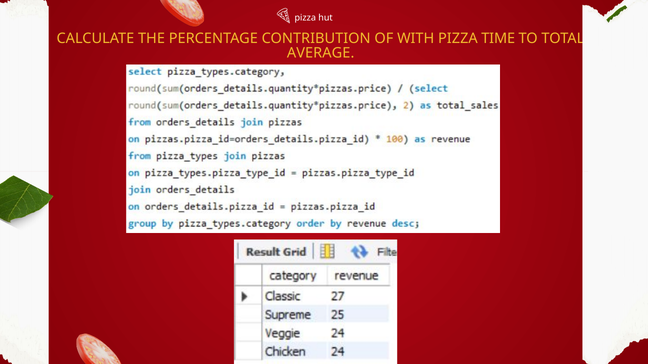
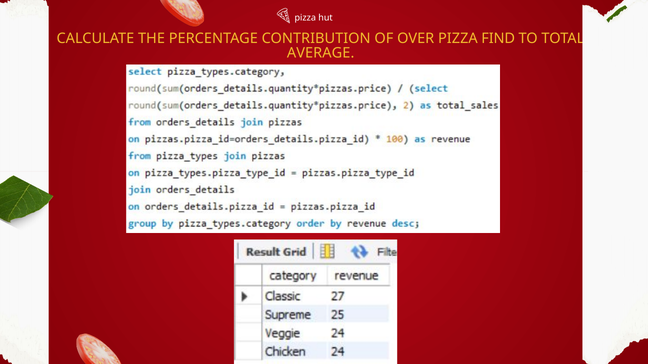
WITH: WITH -> OVER (416, 39)
TIME: TIME -> FIND (498, 39)
